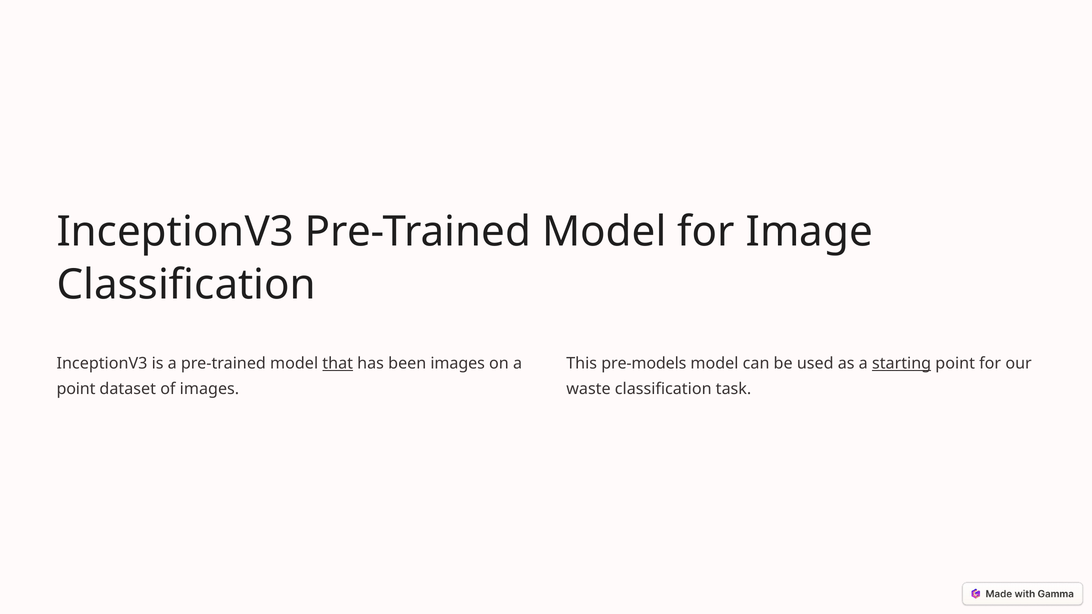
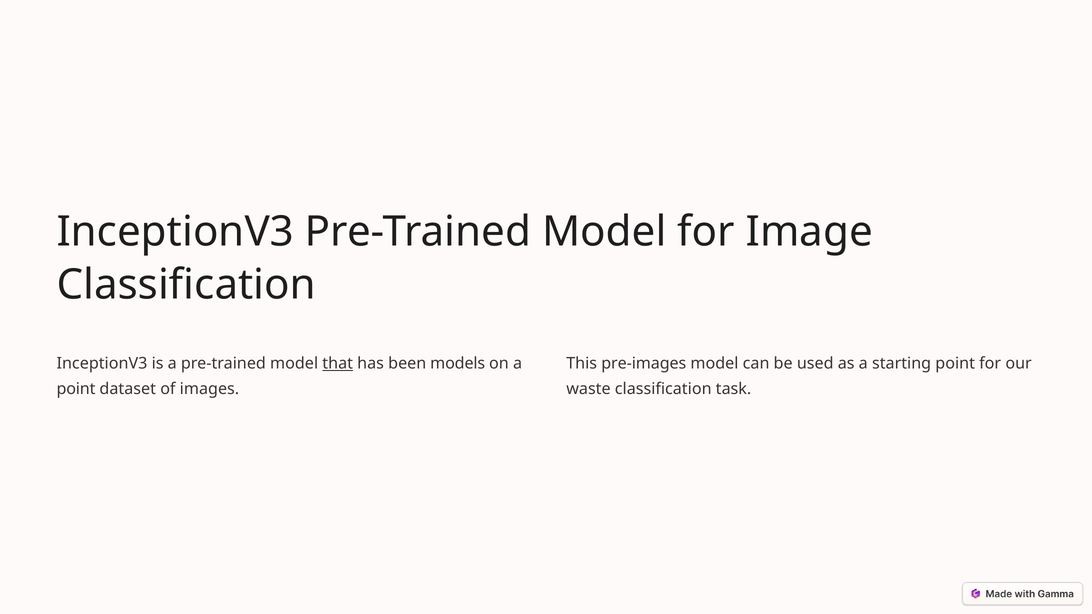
been images: images -> models (458, 364)
pre-models: pre-models -> pre-images (644, 364)
starting underline: present -> none (902, 364)
